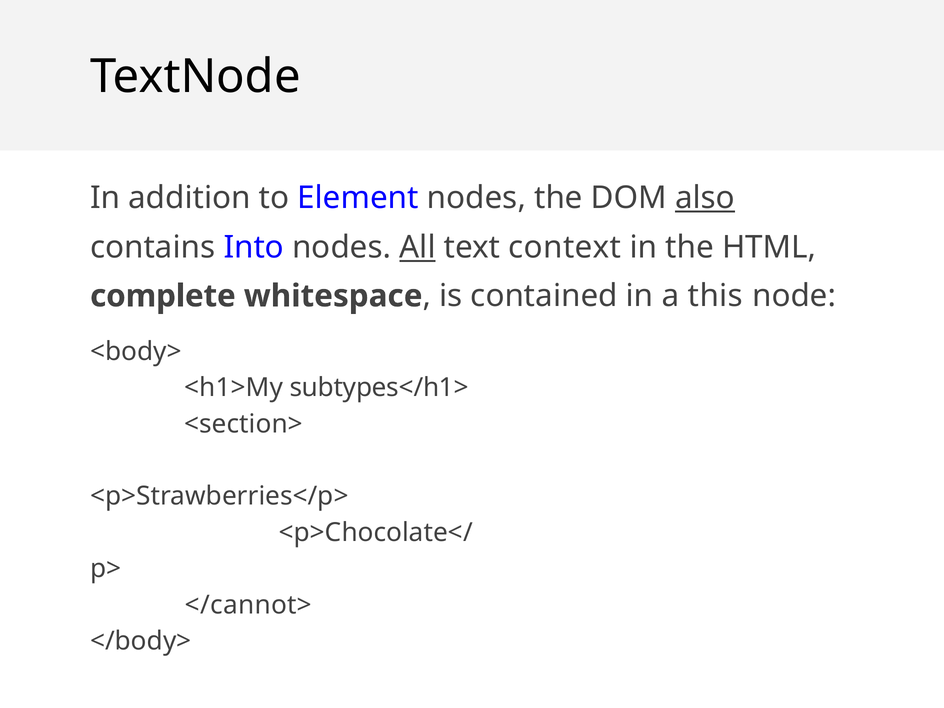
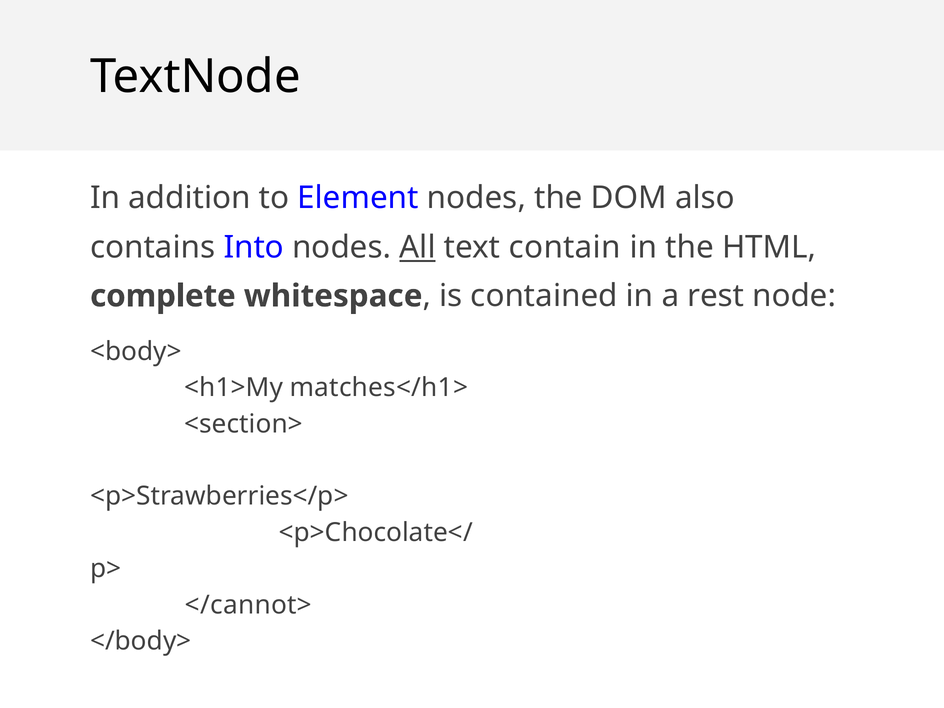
also underline: present -> none (705, 198)
context: context -> contain (565, 247)
this: this -> rest (716, 296)
subtypes</h1>: subtypes</h1> -> matches</h1> (379, 388)
